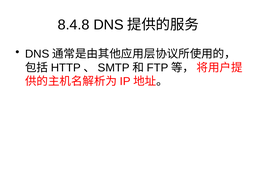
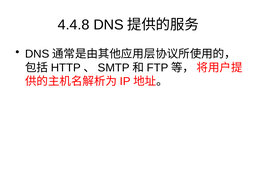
8.4.8: 8.4.8 -> 4.4.8 (74, 25)
